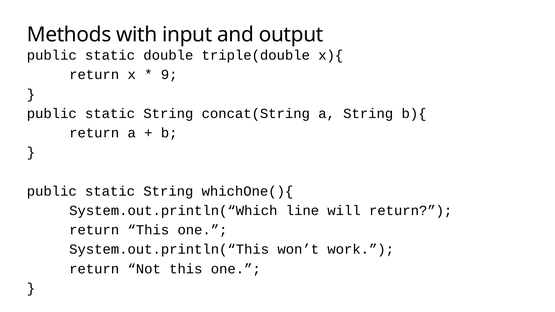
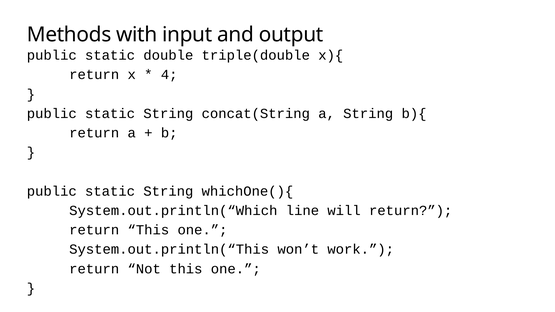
9: 9 -> 4 (169, 75)
